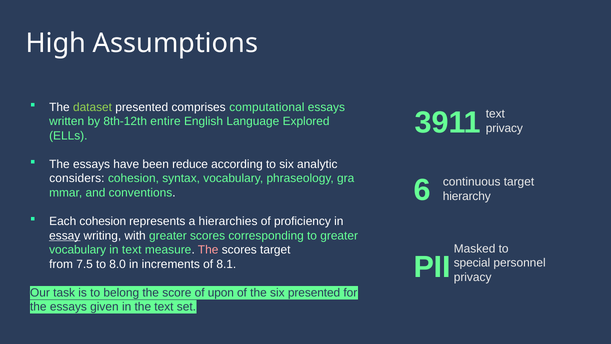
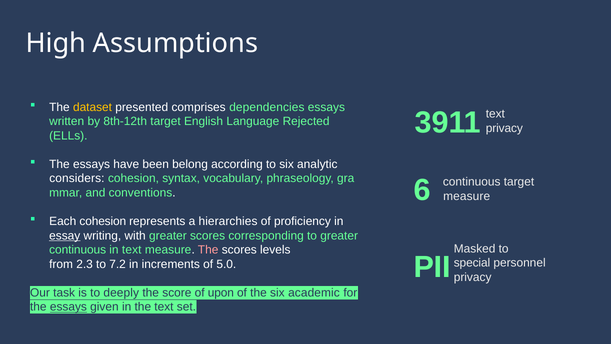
dataset colour: light green -> yellow (93, 107)
computational: computational -> dependencies (267, 107)
8th-12th entire: entire -> target (166, 121)
Explored: Explored -> Rejected (306, 121)
reduce: reduce -> belong (190, 164)
hierarchy: hierarchy -> measure (467, 196)
vocabulary: vocabulary -> continuous (78, 250)
scores target: target -> levels (275, 250)
7.5: 7.5 -> 2.3 (85, 264)
8.0: 8.0 -> 7.2 (118, 264)
8.1: 8.1 -> 5.0 (226, 264)
belong: belong -> deeply (121, 293)
six presented: presented -> academic (314, 293)
essays underline: none -> present (68, 307)
